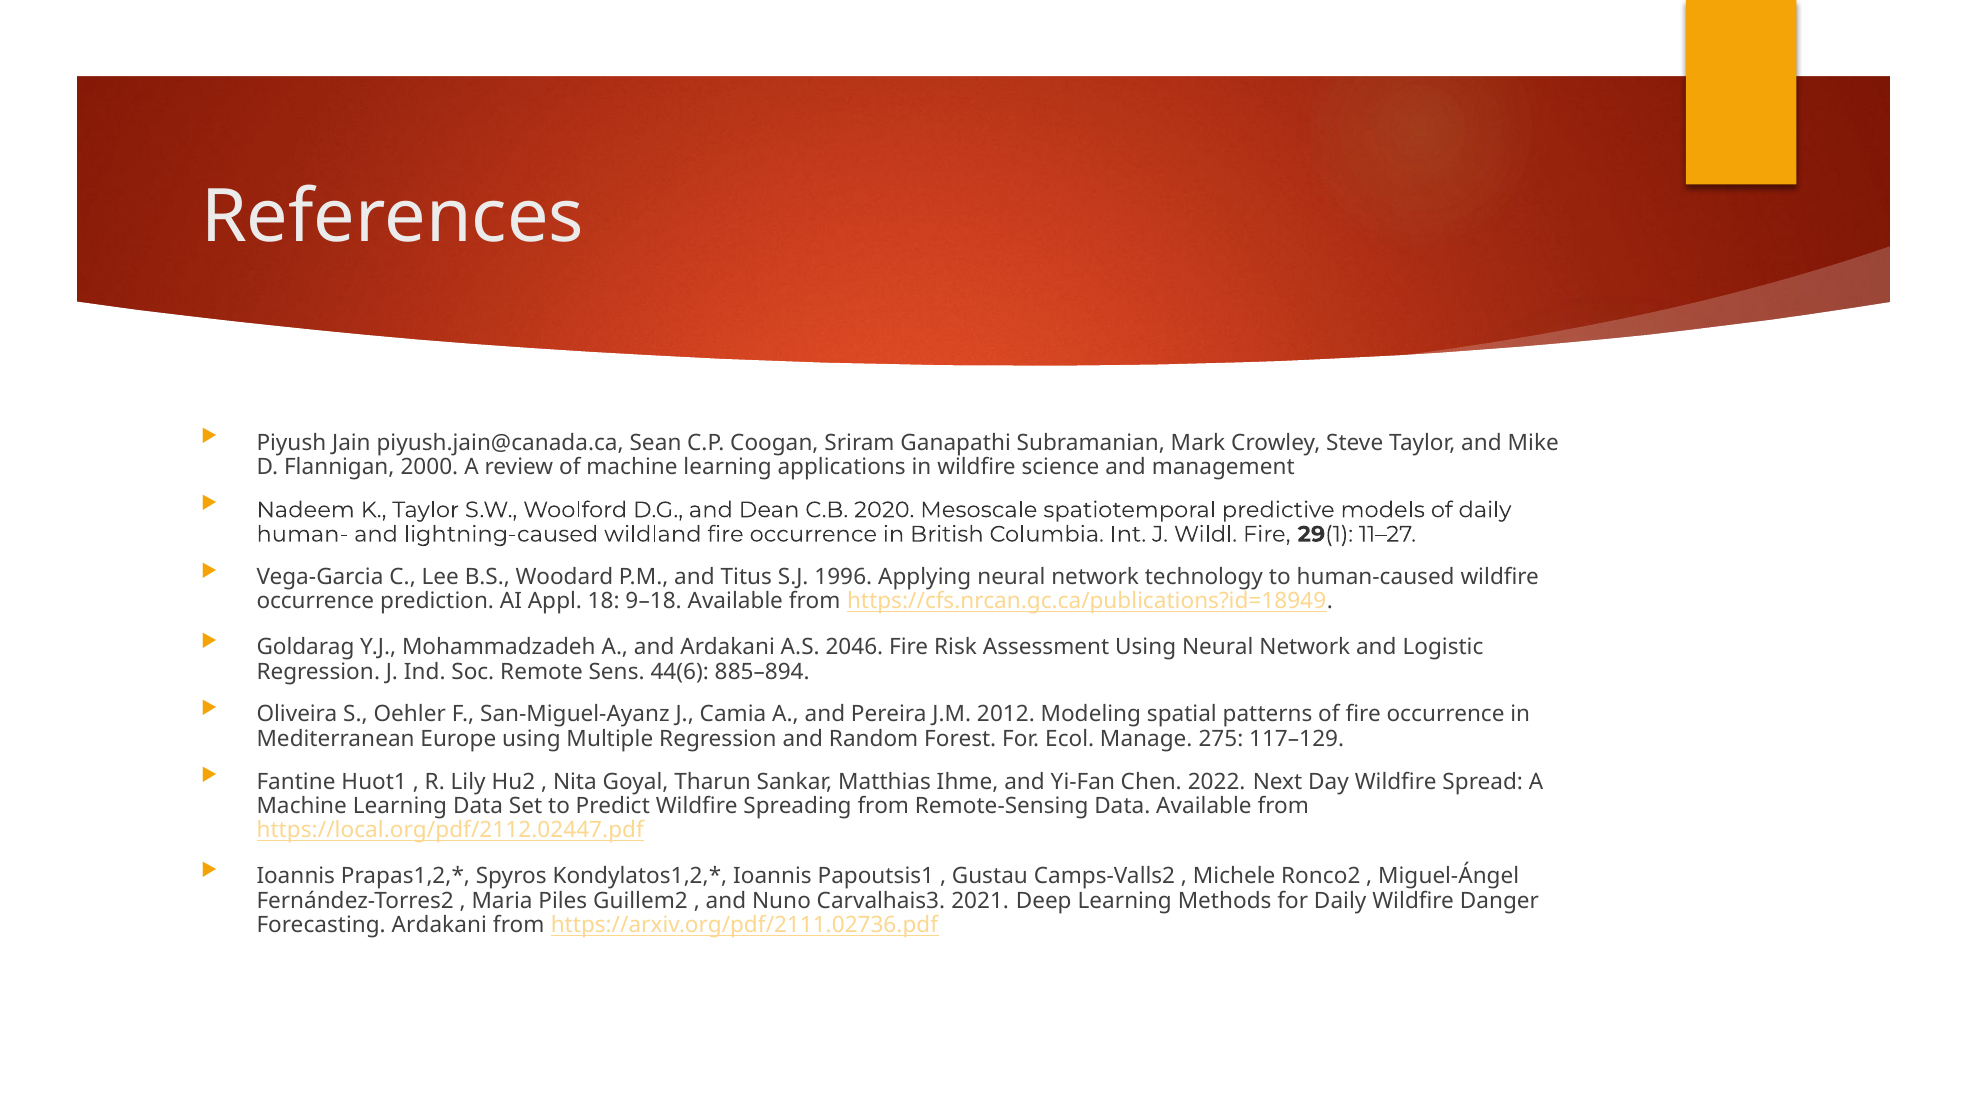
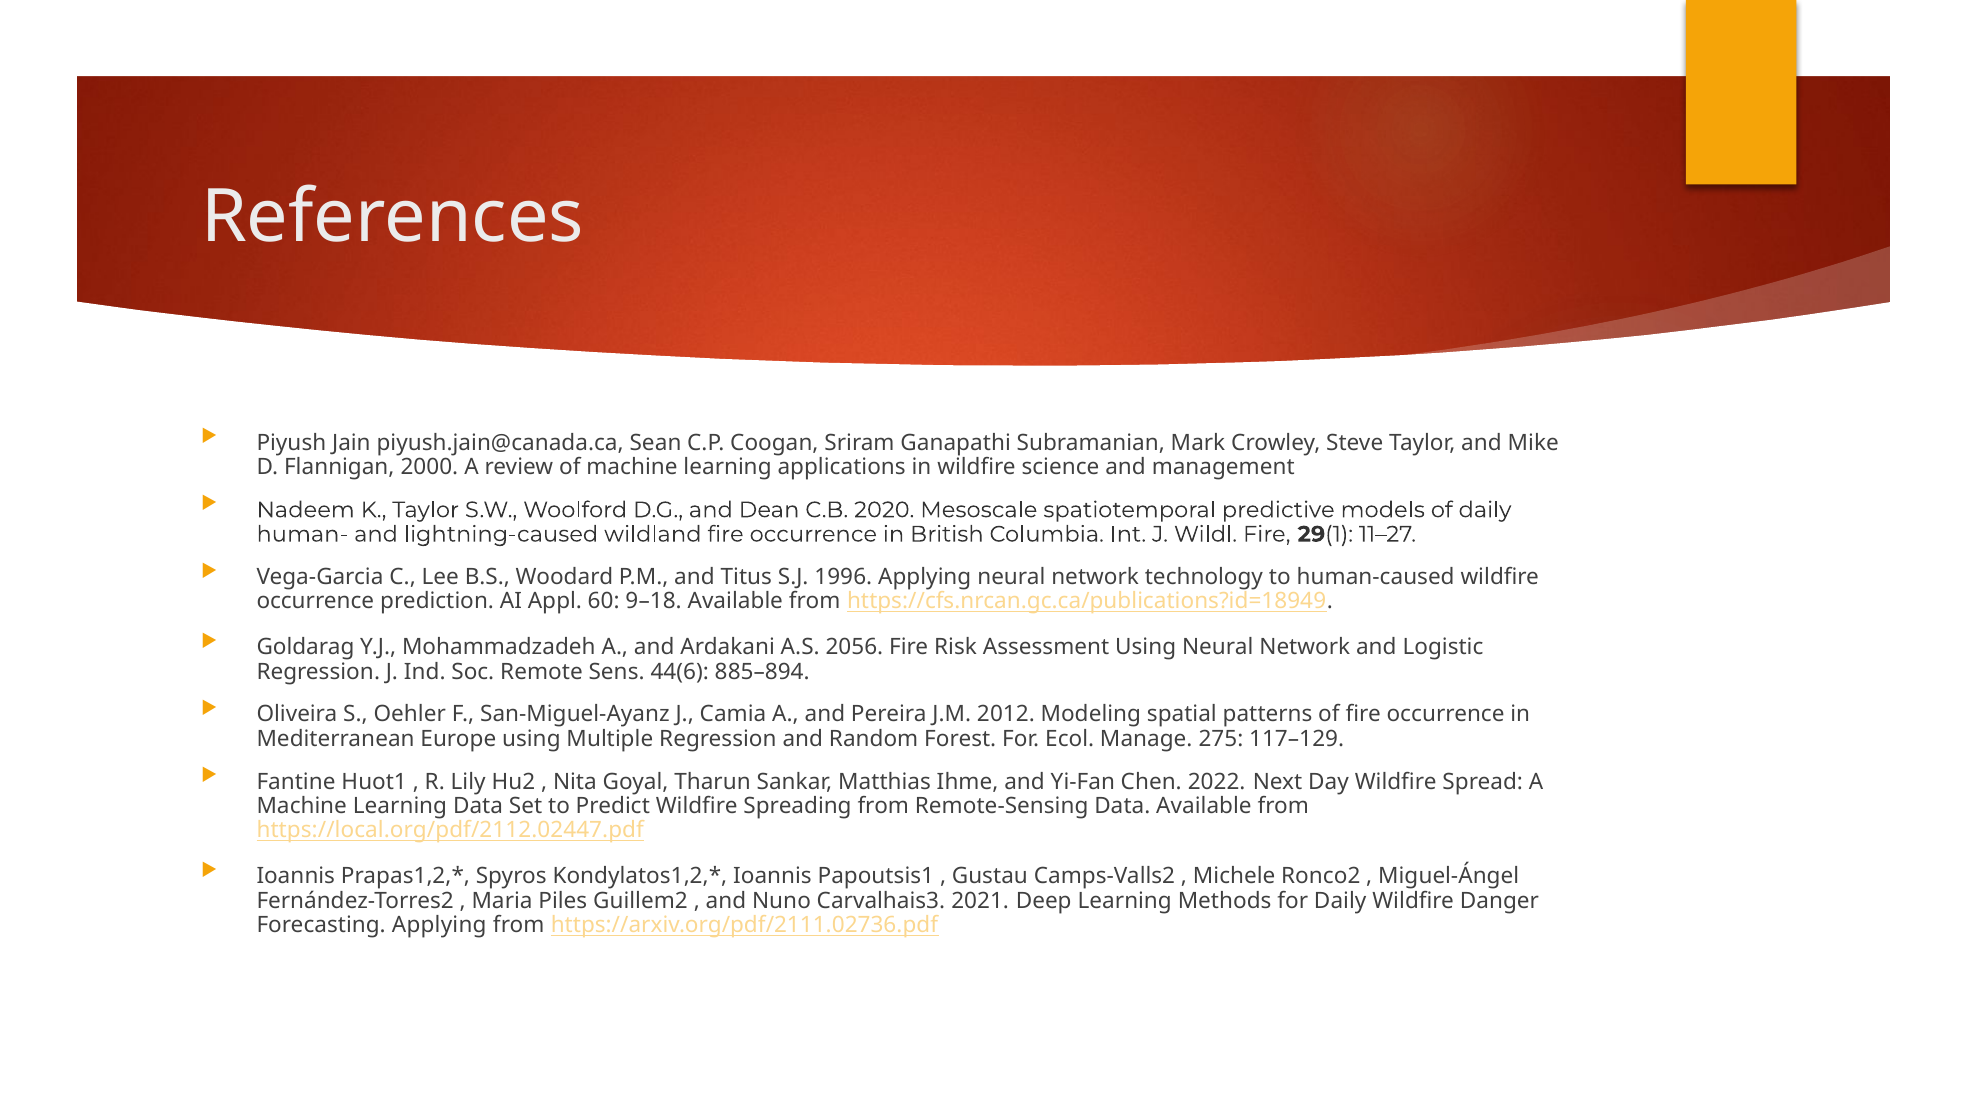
18: 18 -> 60 (604, 601)
2046: 2046 -> 2056 (854, 647)
Forecasting Ardakani: Ardakani -> Applying (439, 925)
